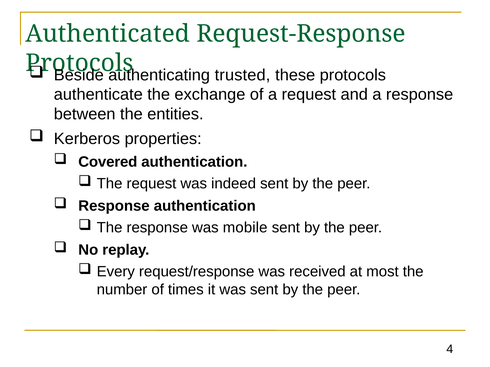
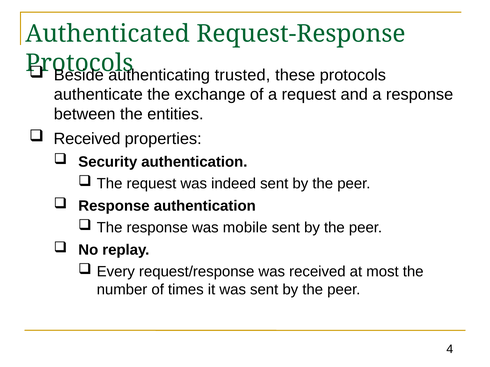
Kerberos: Kerberos -> Received (87, 139)
Covered: Covered -> Security (108, 162)
